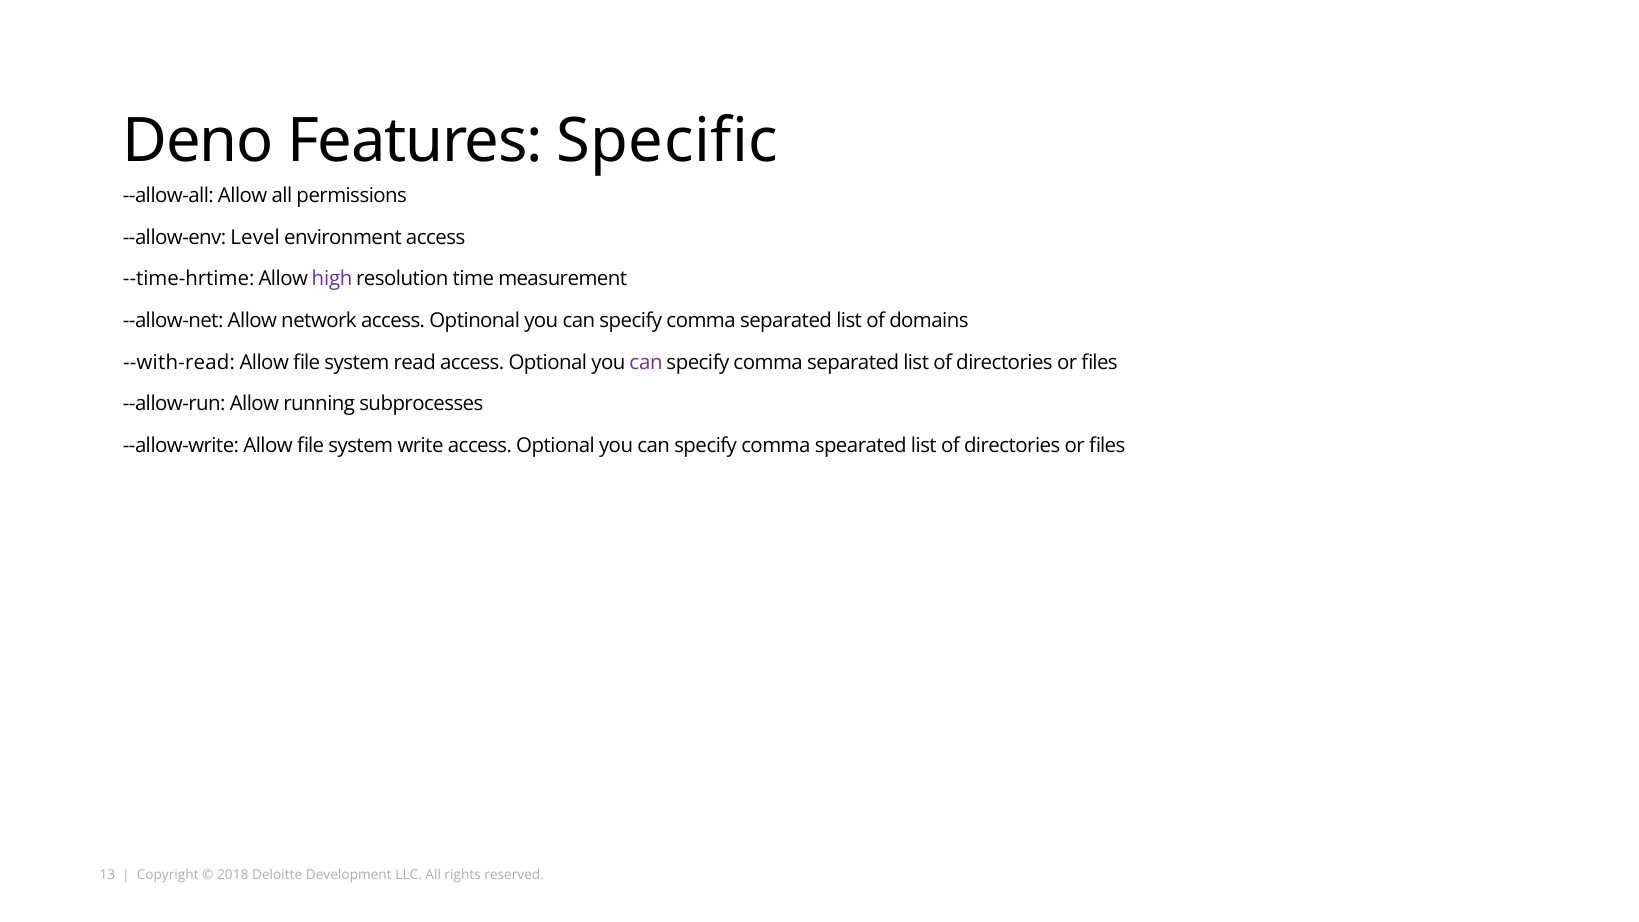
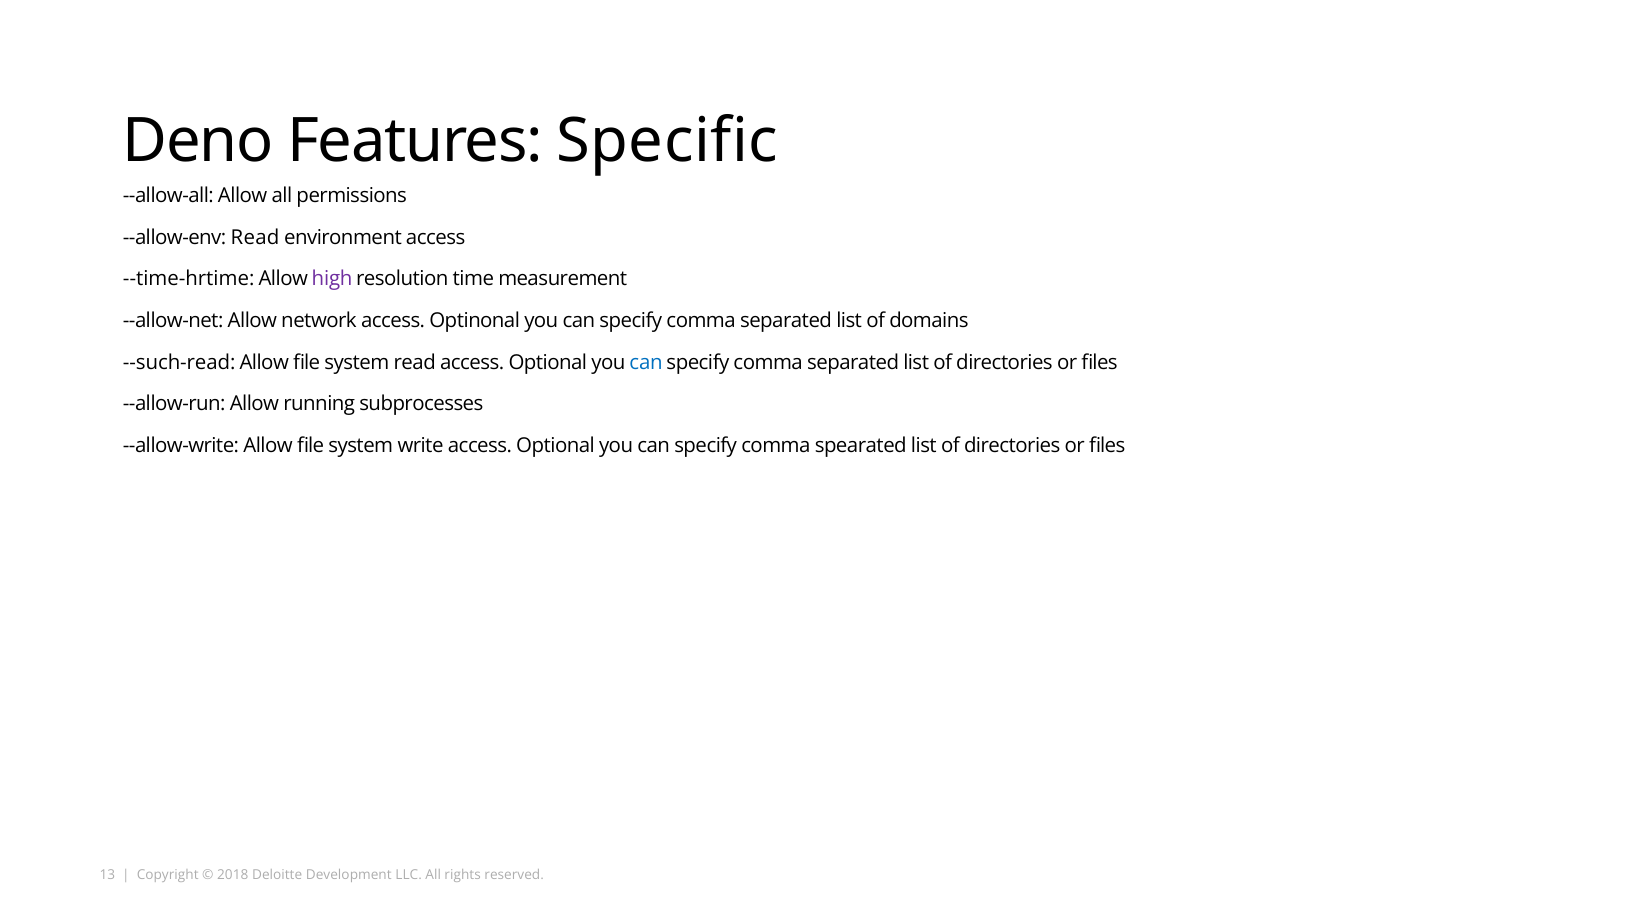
--allow-env Level: Level -> Read (255, 237)
--with-read: --with-read -> --such-read (179, 362)
can colour: purple -> blue (646, 362)
